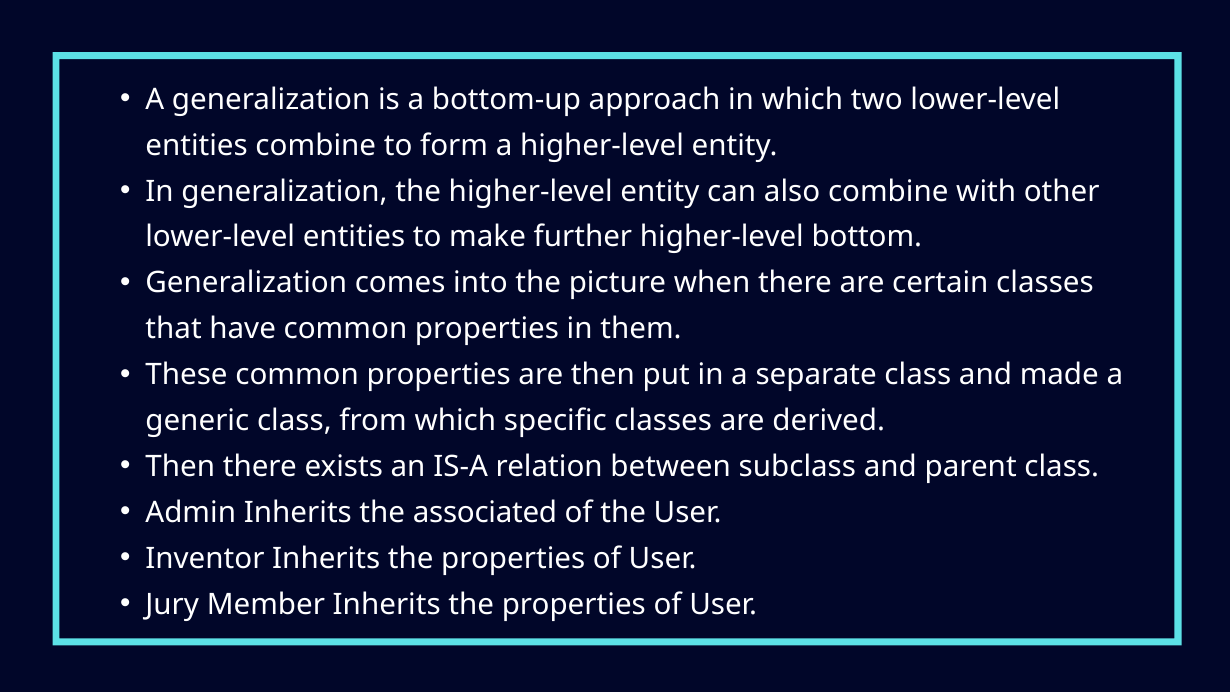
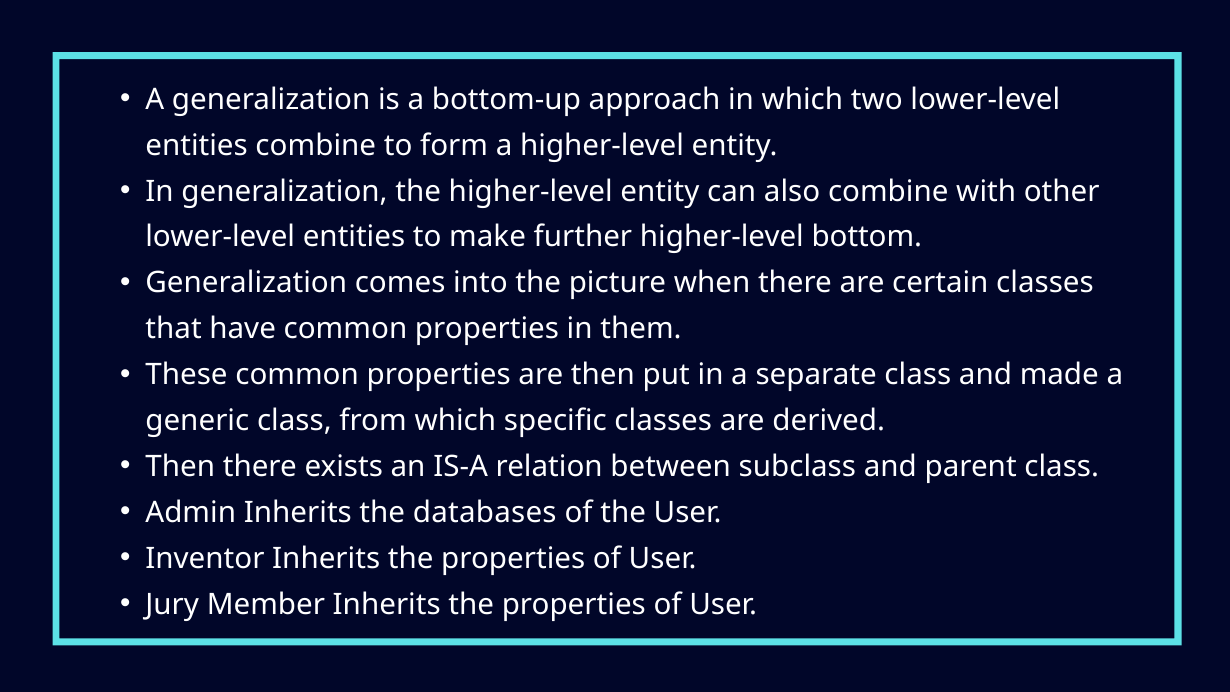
associated: associated -> databases (485, 513)
